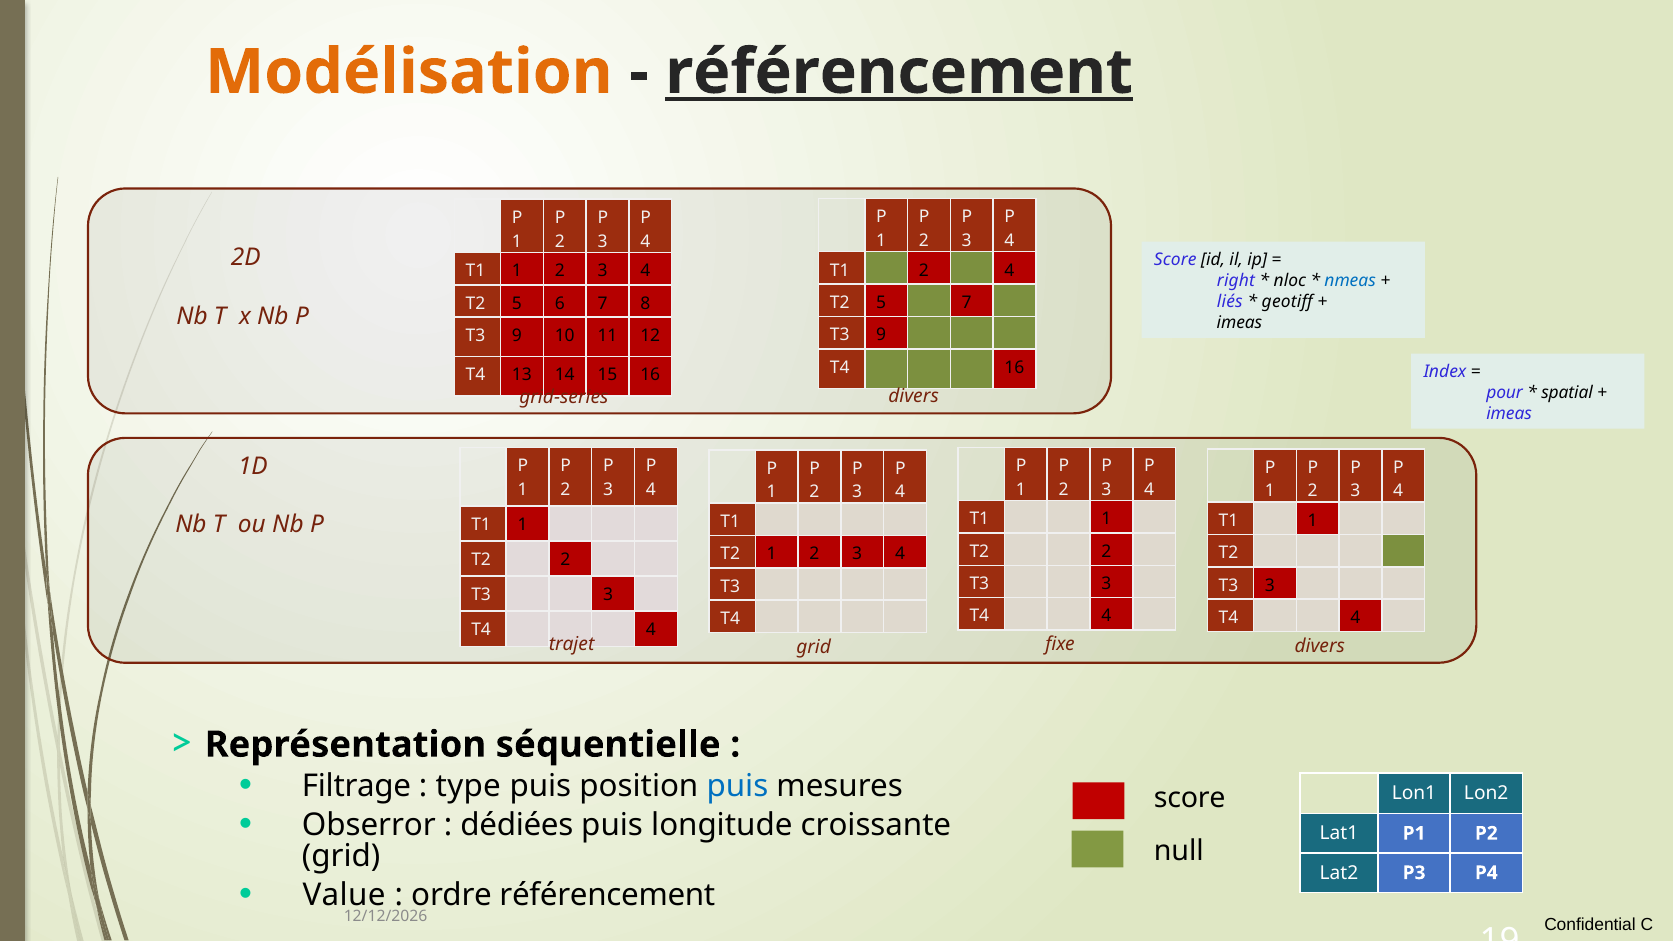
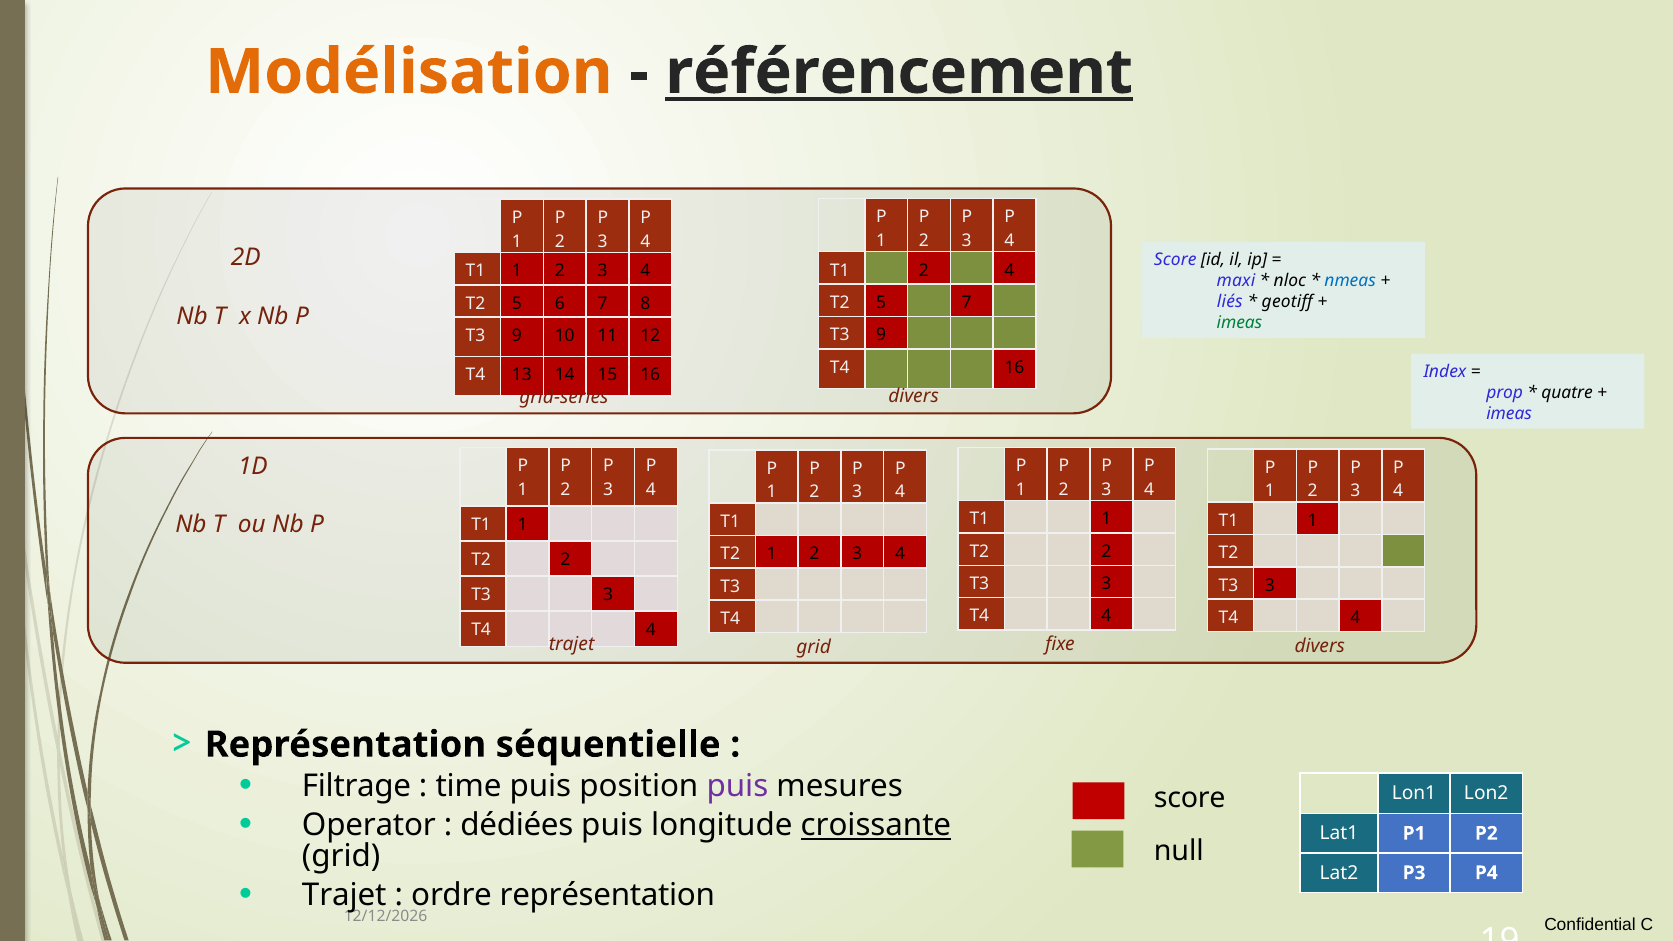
right: right -> maxi (1236, 281)
imeas colour: black -> green (1239, 322)
pour: pour -> prop (1505, 392)
spatial: spatial -> quatre (1567, 392)
type: type -> time (468, 786)
puis colour: blue -> purple (737, 786)
Obserror: Obserror -> Operator (369, 826)
croissante underline: none -> present (876, 826)
Value: Value -> Trajet (344, 895)
ordre référencement: référencement -> représentation (607, 895)
